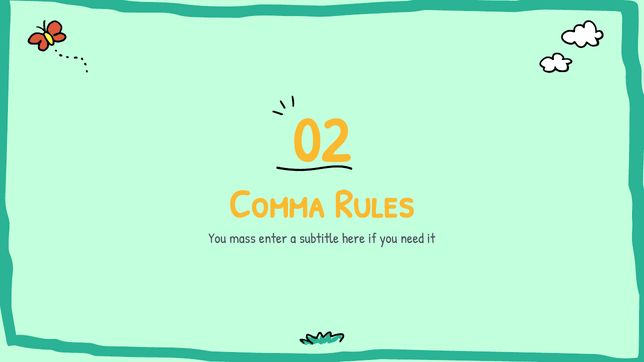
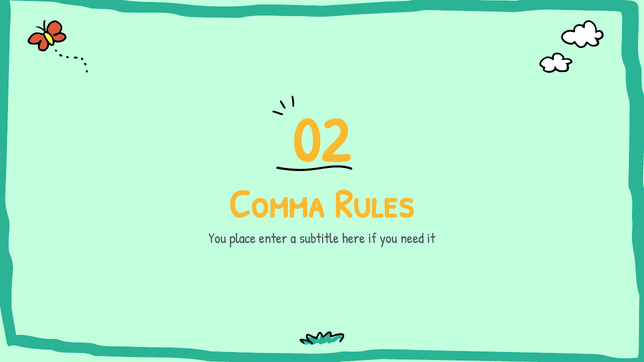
mass: mass -> place (243, 238)
